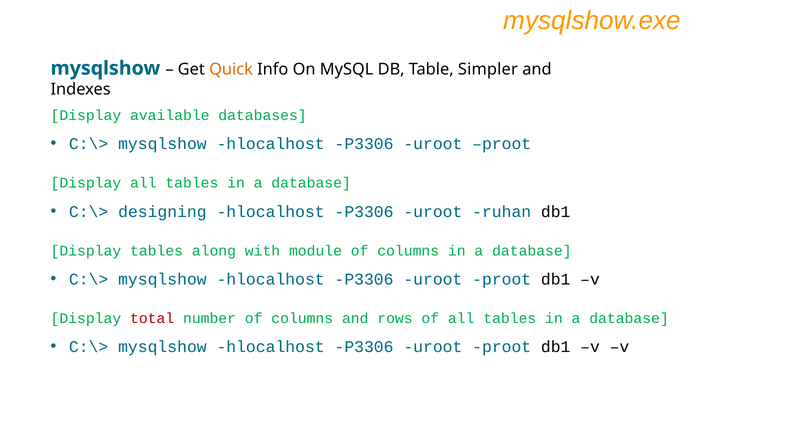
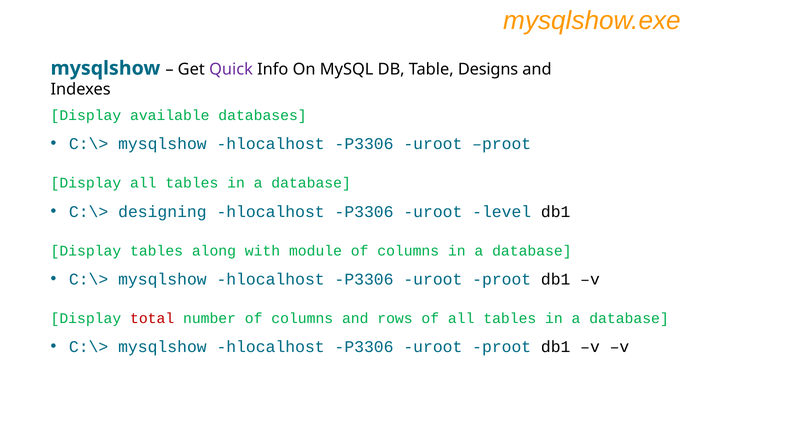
Quick colour: orange -> purple (231, 69)
Simpler: Simpler -> Designs (488, 69)
ruhan: ruhan -> level (502, 212)
